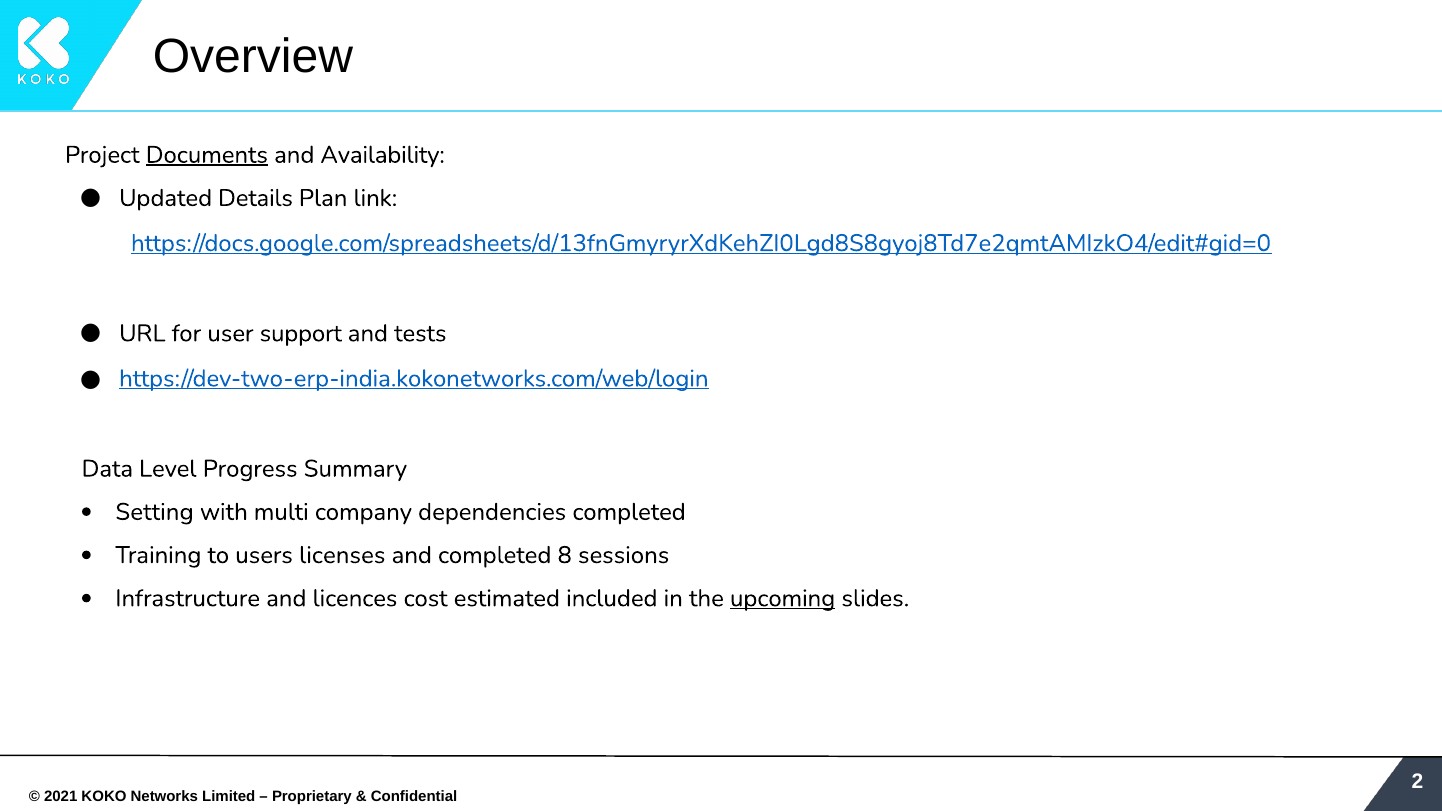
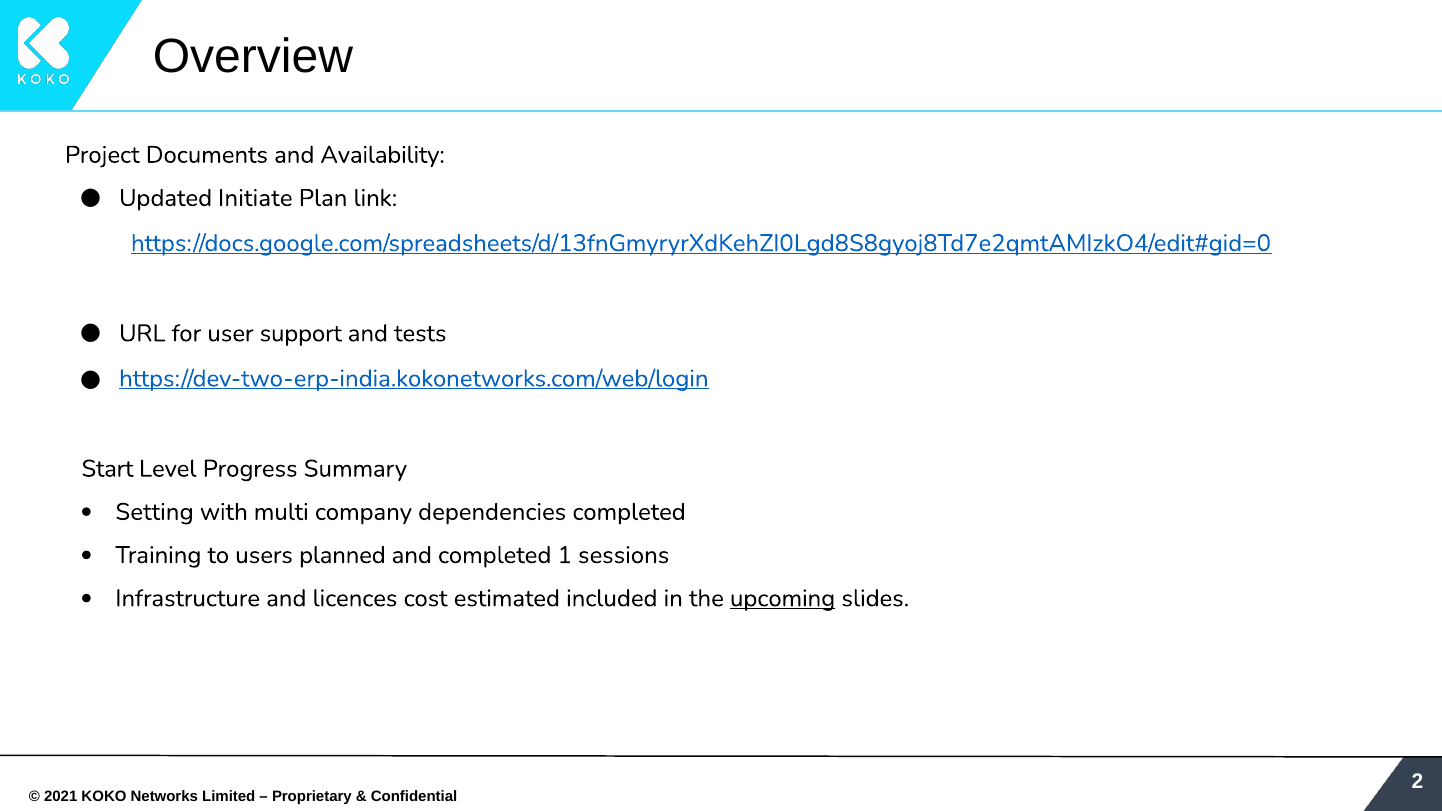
Documents underline: present -> none (207, 155)
Details: Details -> Initiate (255, 198)
Data: Data -> Start (107, 469)
licenses: licenses -> planned (342, 555)
8: 8 -> 1 (565, 555)
